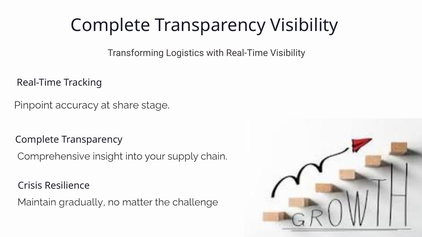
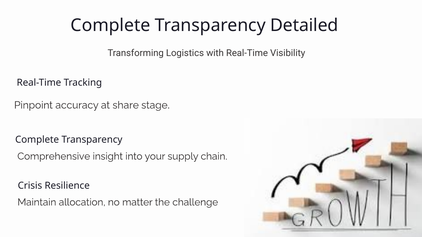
Transparency Visibility: Visibility -> Detailed (304, 25)
gradually: gradually -> allocation (82, 203)
